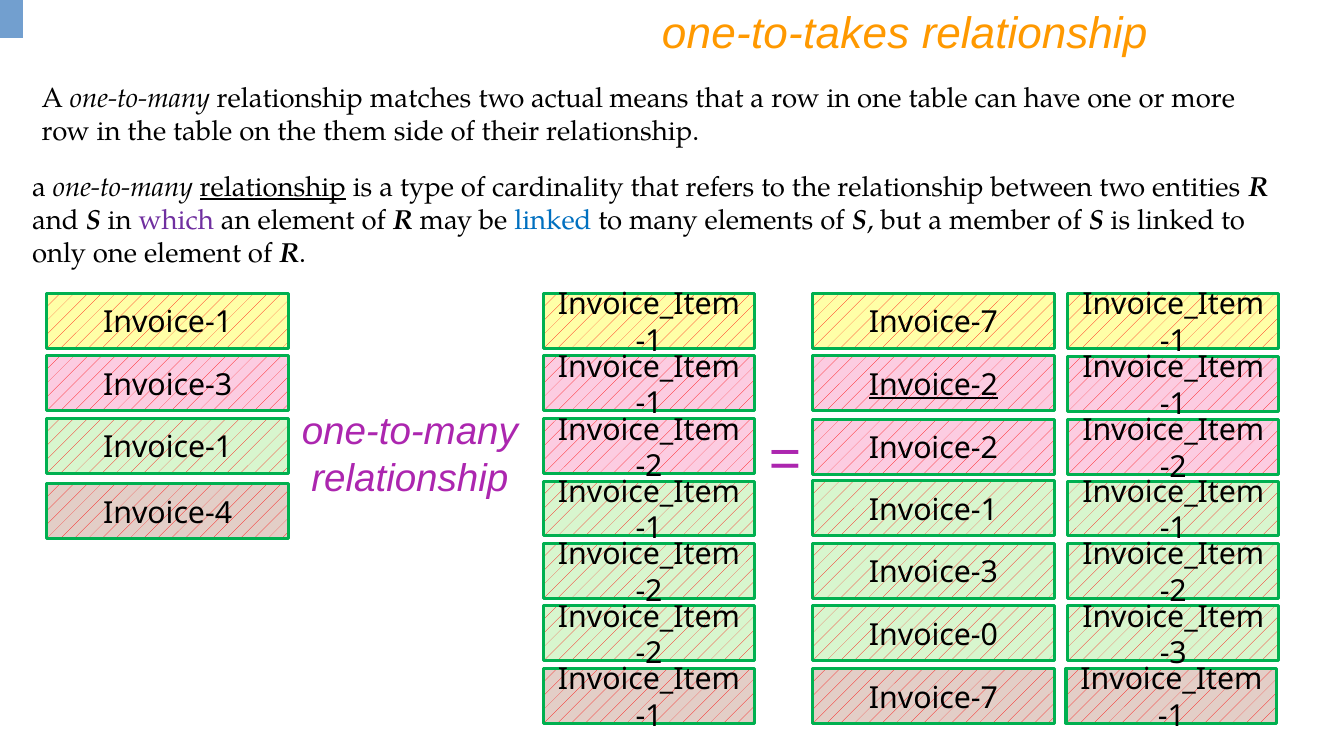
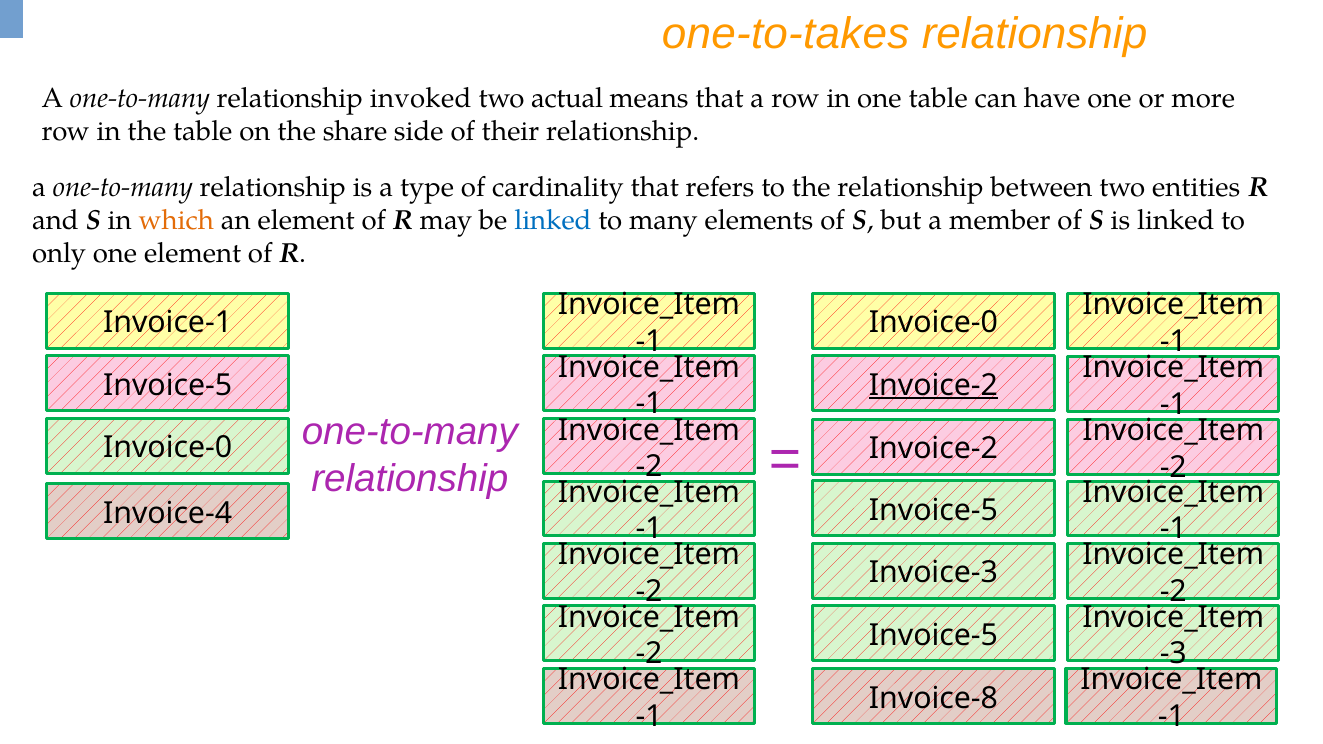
matches: matches -> invoked (421, 98)
them: them -> share (355, 132)
relationship underline: present -> none (273, 187)
which colour: purple -> orange (176, 220)
Invoice-7: Invoice-7 -> Invoice-0 (934, 323)
Invoice-3: Invoice-3 -> Invoice-5 (168, 385)
Invoice-1: Invoice-1 -> Invoice-0 (168, 448)
Invoice-1: Invoice-1 -> Invoice-5 (934, 510)
Invoice-0: Invoice-0 -> Invoice-5 (934, 636)
Invoice-7: Invoice-7 -> Invoice-8 (934, 698)
